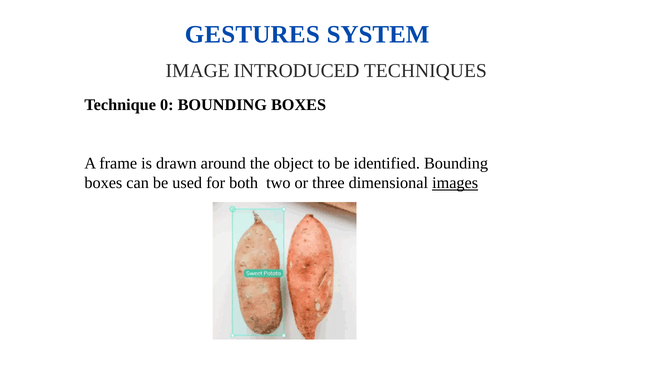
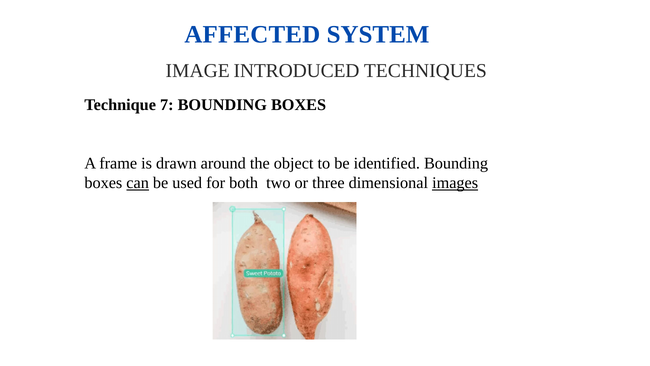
GESTURES: GESTURES -> AFFECTED (252, 34)
0: 0 -> 7 (167, 105)
can underline: none -> present (138, 183)
